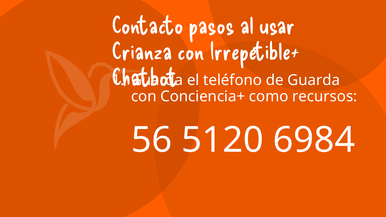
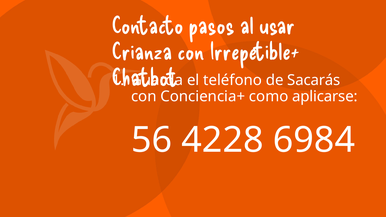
de Guarda: Guarda -> Sacarás (314, 80)
recursos: recursos -> aplicarse (325, 96)
5120: 5120 -> 4228 (223, 140)
